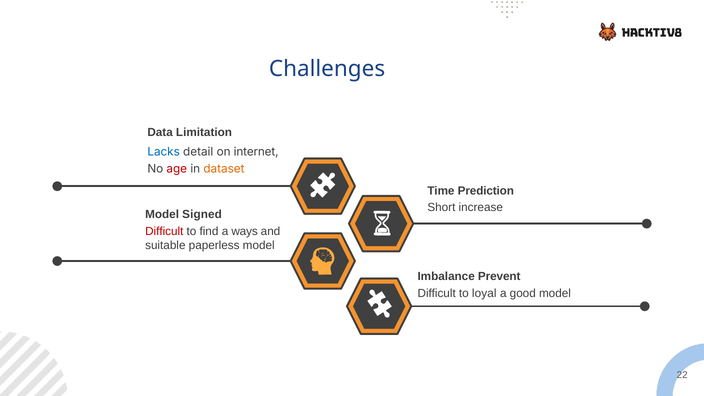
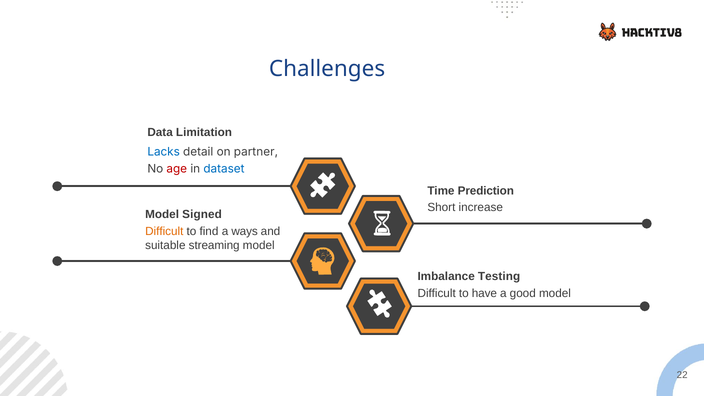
internet: internet -> partner (256, 152)
dataset colour: orange -> blue (224, 169)
Difficult colour: red -> orange (164, 231)
paperless: paperless -> streaming (214, 245)
Prevent: Prevent -> Testing (499, 277)
loyal: loyal -> have (484, 293)
